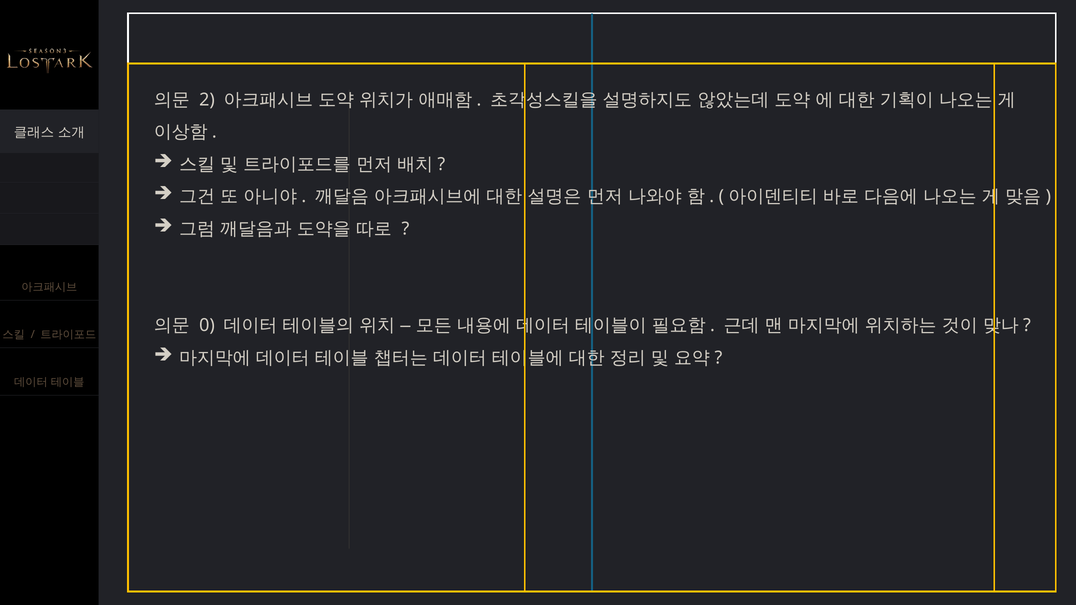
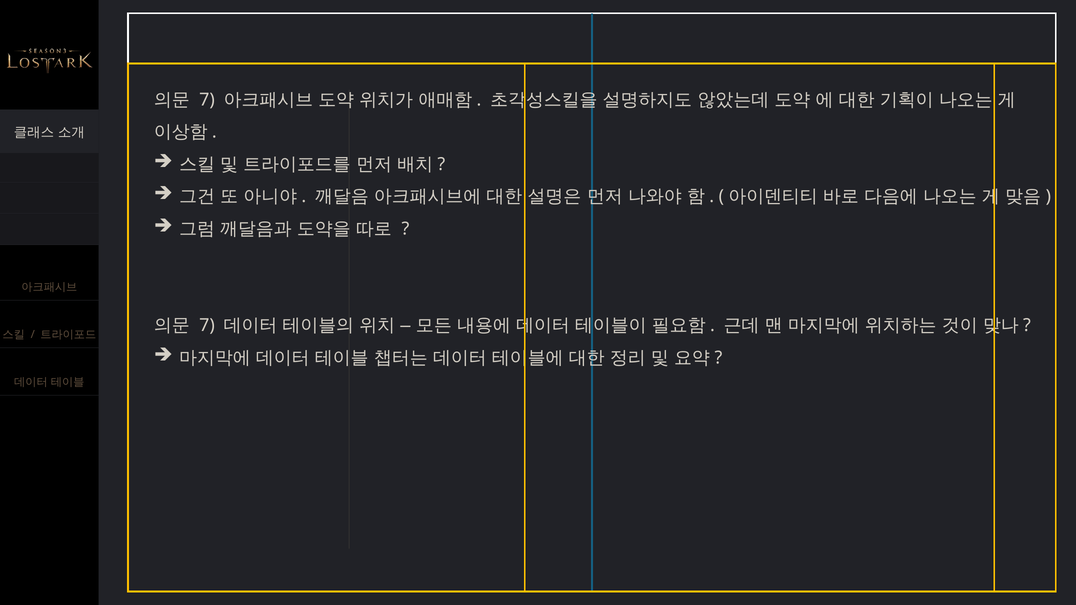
2: 2 -> 7 (207, 100)
0: 0 -> 7 (207, 325)
